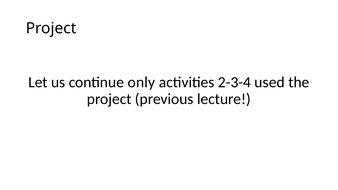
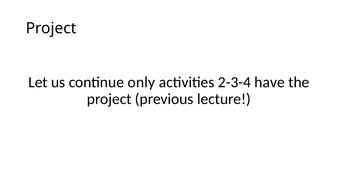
used: used -> have (270, 82)
